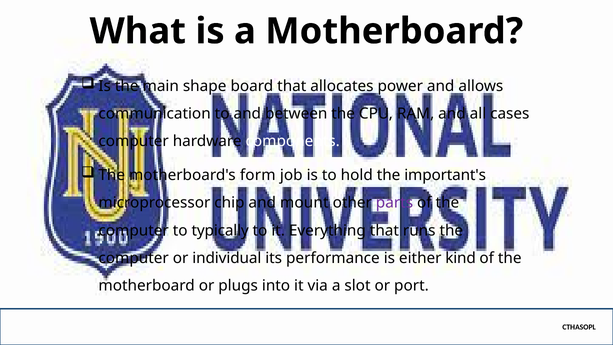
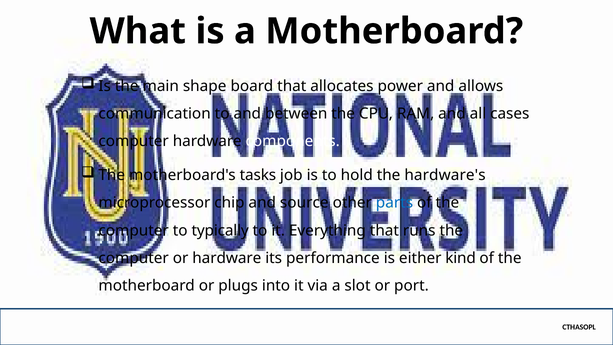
form: form -> tasks (258, 175)
important's: important's -> hardware's (445, 175)
mount: mount -> source (304, 203)
parts colour: purple -> blue (394, 203)
or individual: individual -> hardware (227, 258)
